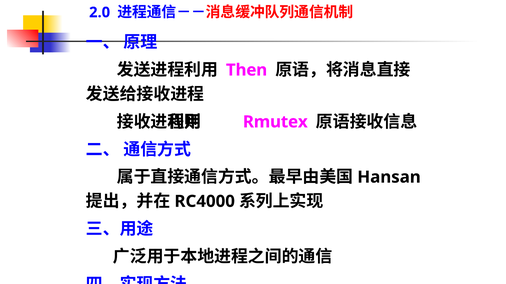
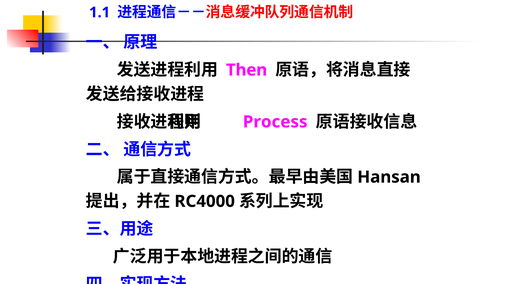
2.0: 2.0 -> 1.1 (100, 12)
Rmutex: Rmutex -> Process (275, 122)
